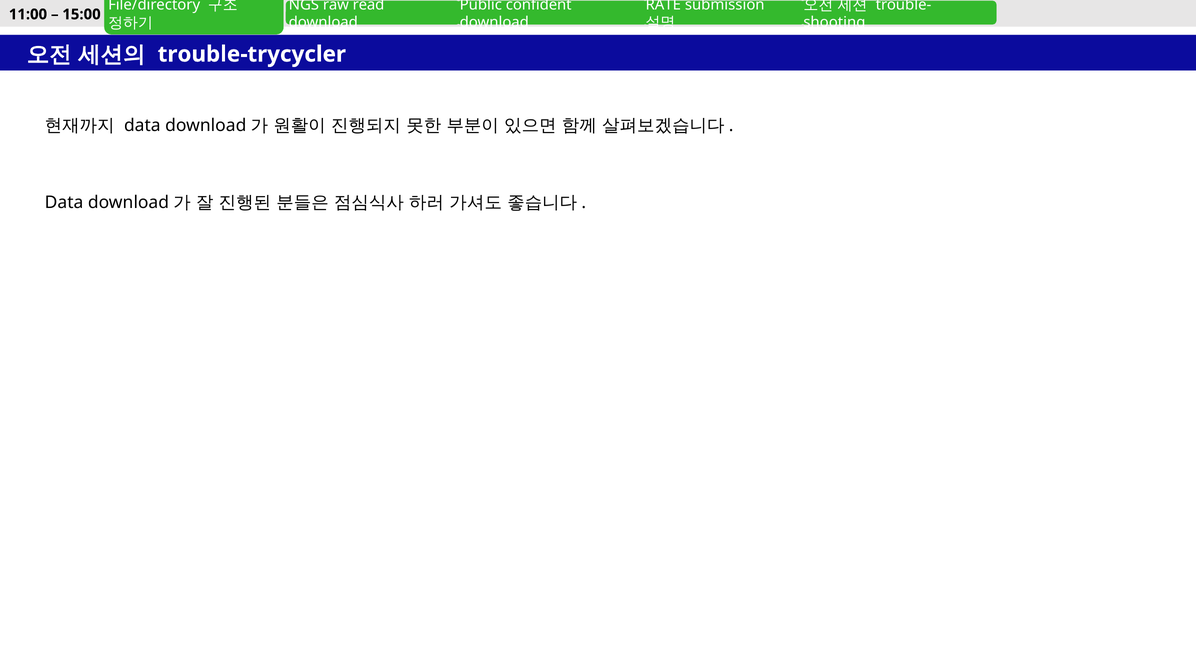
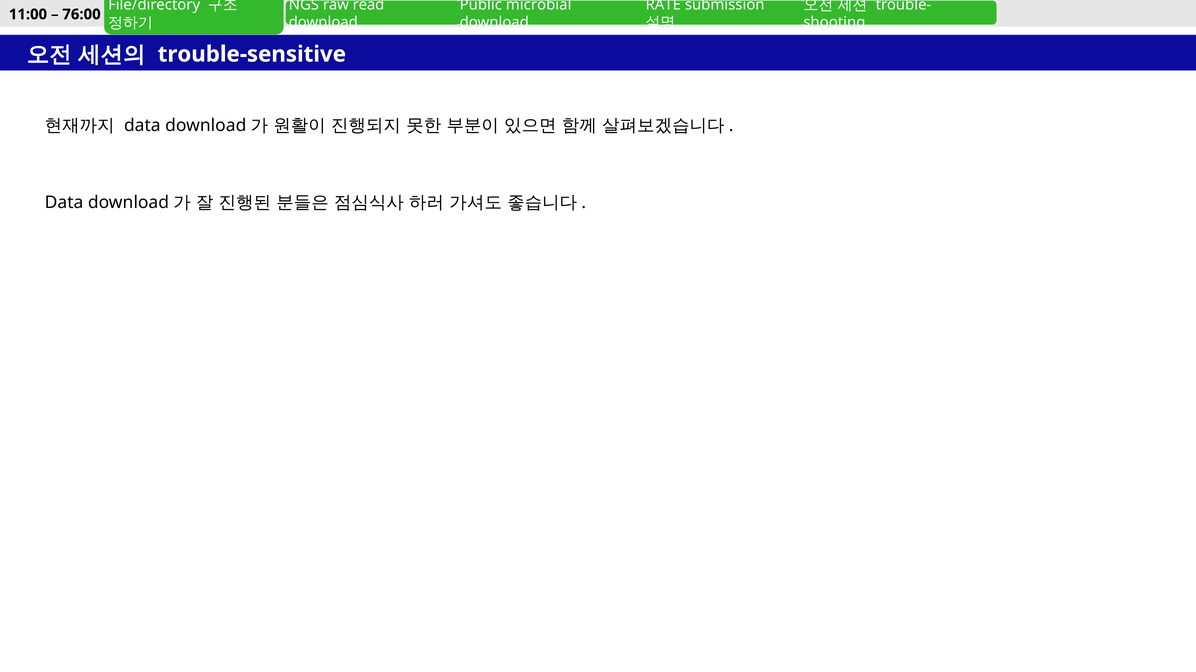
confident: confident -> microbial (539, 5)
15:00: 15:00 -> 76:00 (81, 14)
trouble-trycycler: trouble-trycycler -> trouble-sensitive (252, 54)
